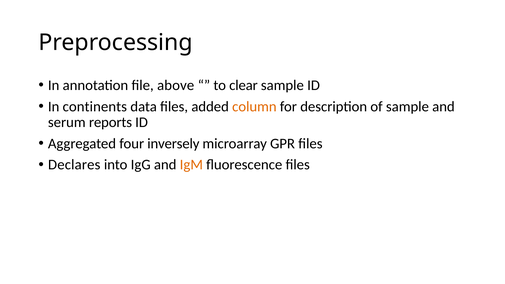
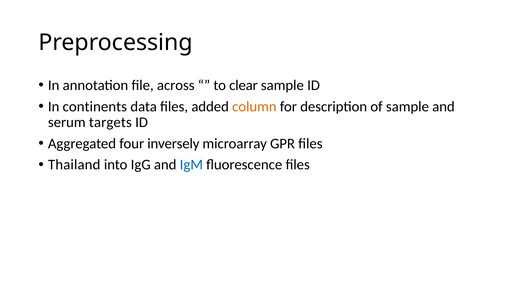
above: above -> across (176, 85)
reports: reports -> targets (110, 122)
Declares: Declares -> Thailand (74, 165)
IgM colour: orange -> blue (191, 165)
